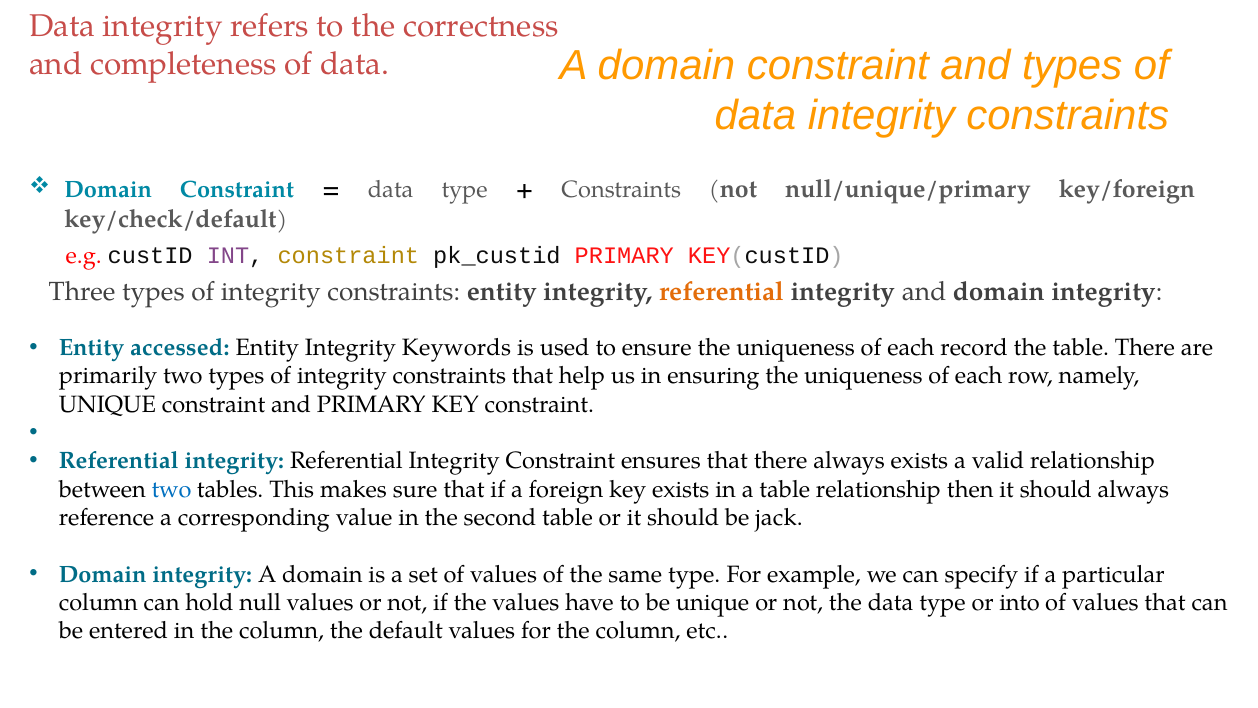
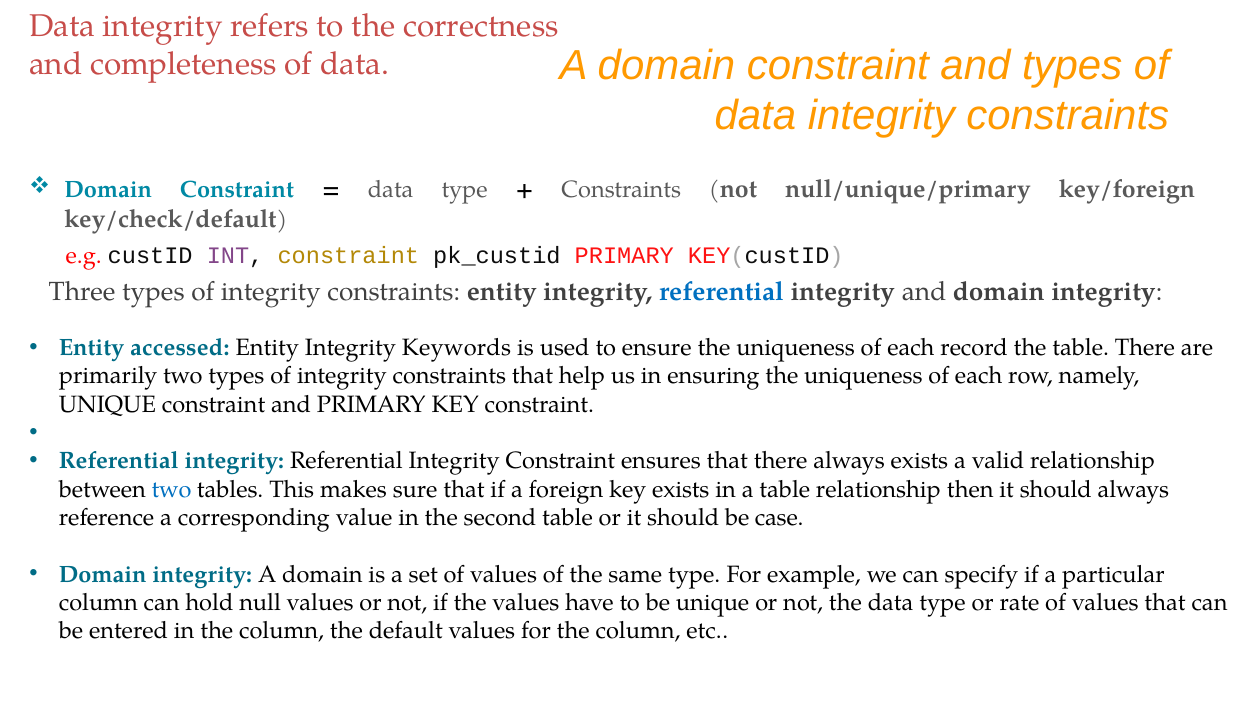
referential colour: orange -> blue (722, 291)
jack: jack -> case (779, 517)
into: into -> rate (1019, 602)
